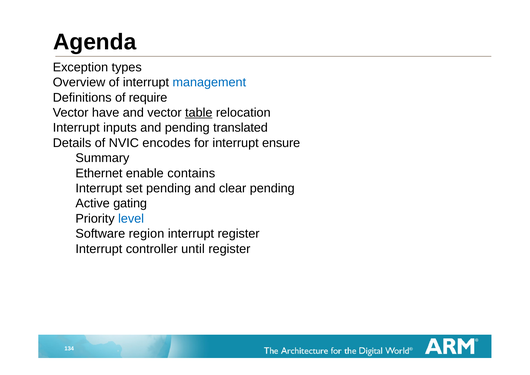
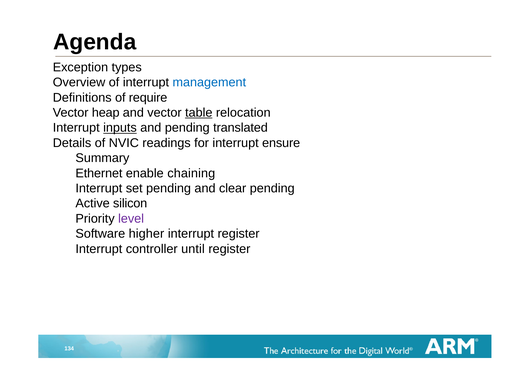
have: have -> heap (106, 113)
inputs underline: none -> present (120, 128)
encodes: encodes -> readings (167, 143)
contains: contains -> chaining (191, 173)
gating: gating -> silicon (130, 203)
level colour: blue -> purple (131, 218)
region: region -> higher (146, 233)
